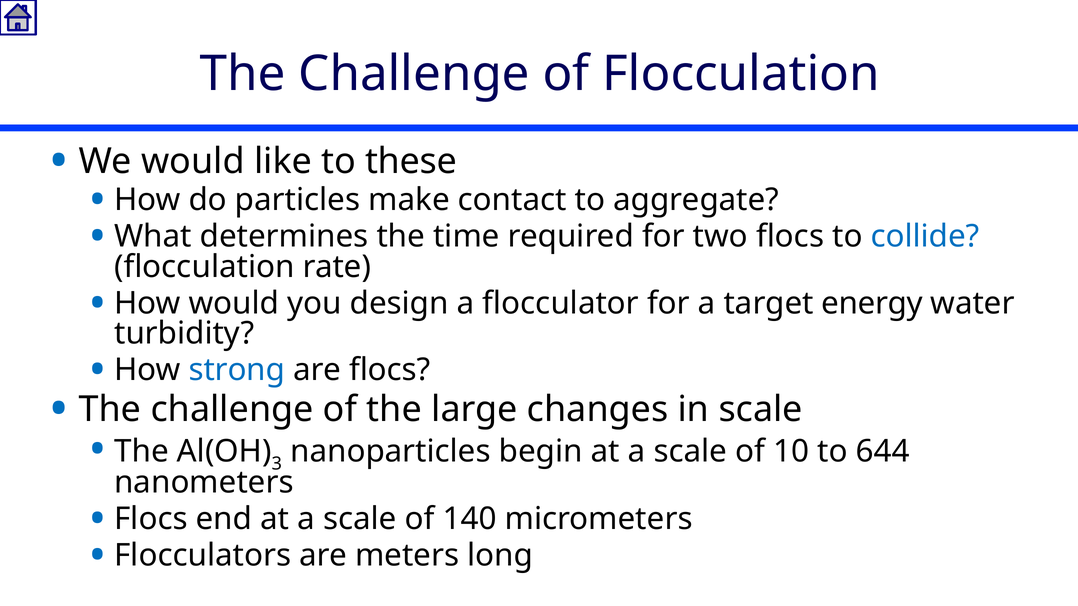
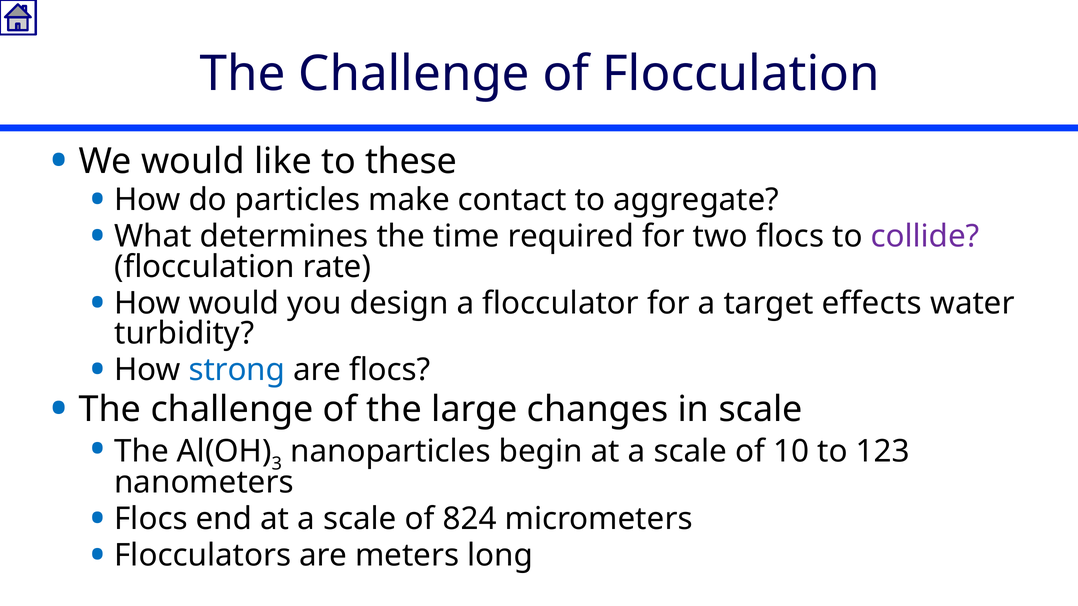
collide colour: blue -> purple (925, 237)
energy: energy -> effects (872, 303)
644: 644 -> 123 (883, 452)
140: 140 -> 824 (470, 519)
